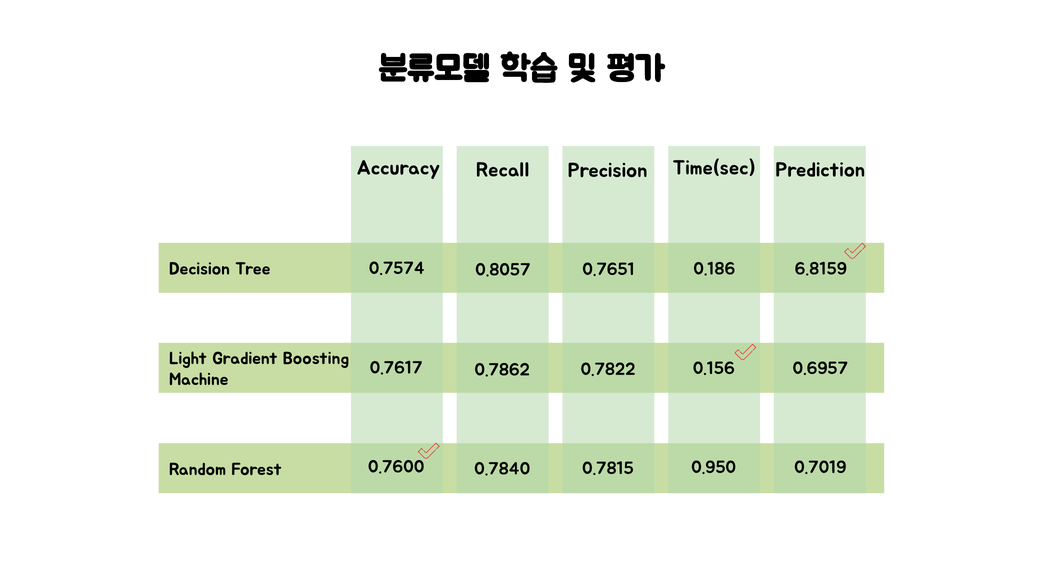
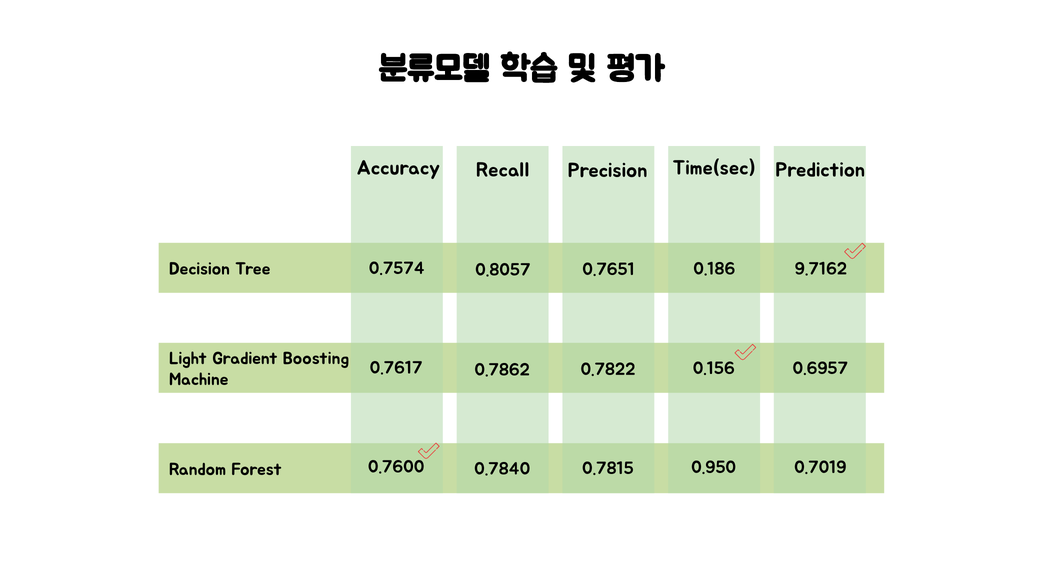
6.8159: 6.8159 -> 9.7162 (821, 269)
